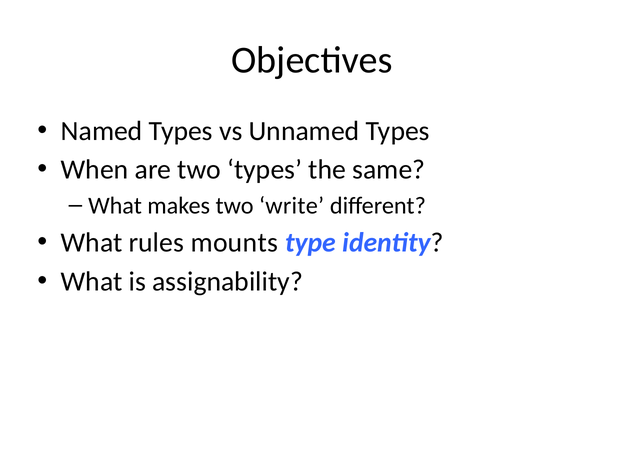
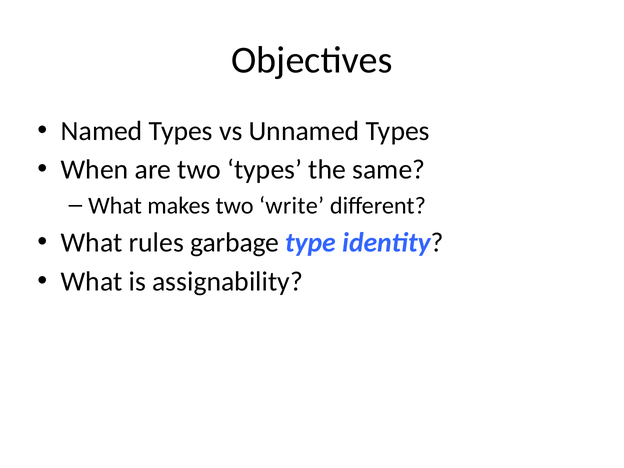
mounts: mounts -> garbage (235, 243)
